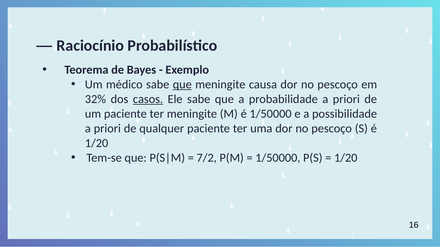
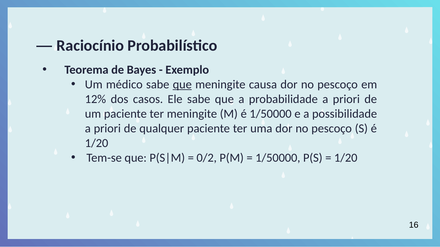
32%: 32% -> 12% (95, 99)
casos underline: present -> none (148, 99)
7/2: 7/2 -> 0/2 (207, 158)
